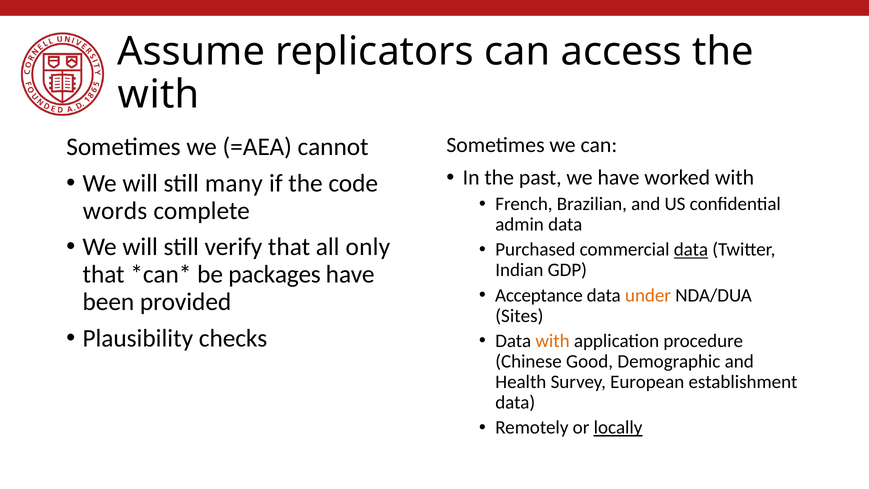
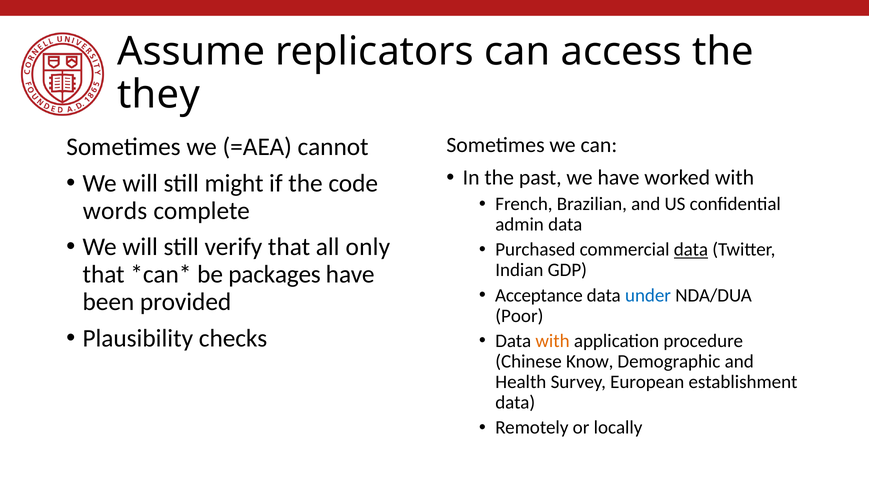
with: with -> they (159, 94)
many: many -> might (234, 183)
under colour: orange -> blue (648, 295)
Sites: Sites -> Poor (519, 316)
Good: Good -> Know (590, 361)
locally underline: present -> none (618, 427)
